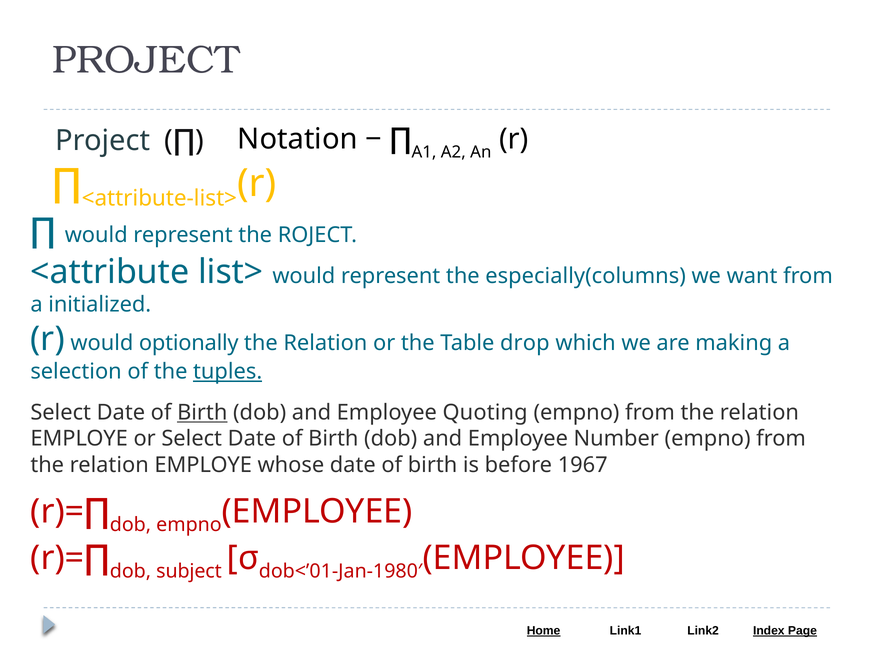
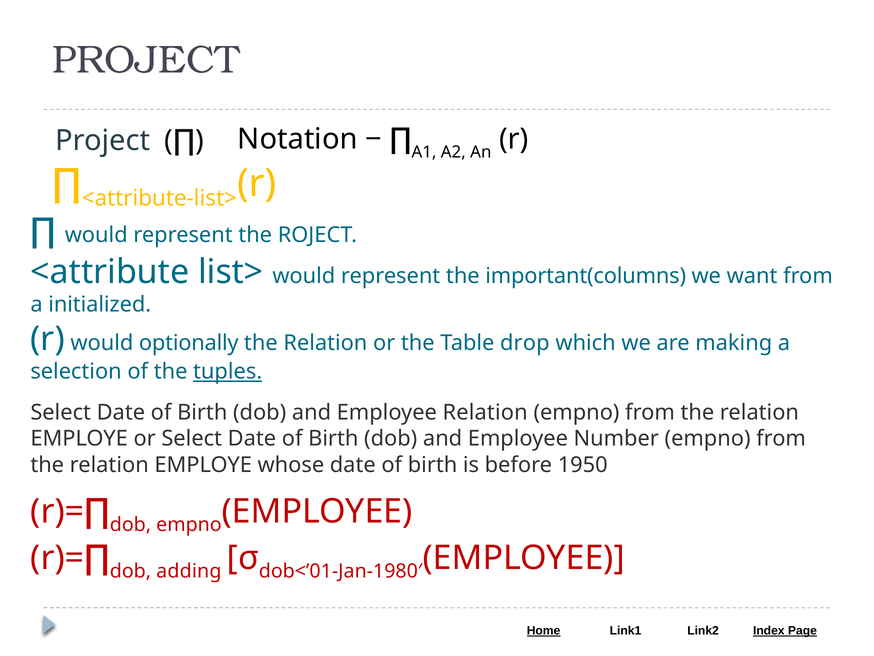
especially(columns: especially(columns -> important(columns (586, 276)
Birth underline: present -> none (202, 412)
Employee Quoting: Quoting -> Relation (485, 412)
1967: 1967 -> 1950 (583, 465)
subject: subject -> adding (189, 571)
